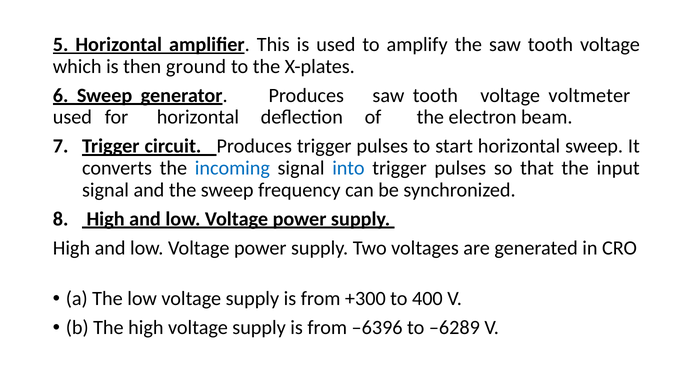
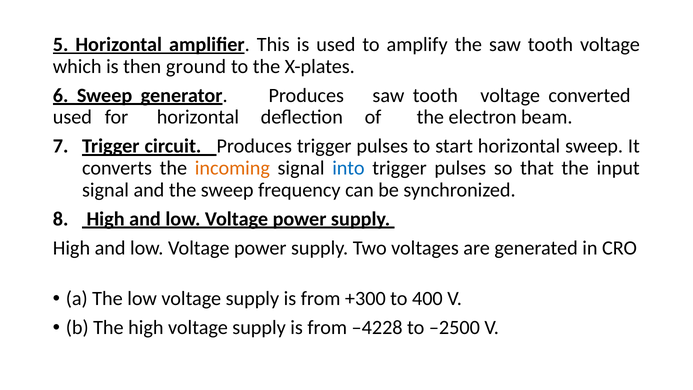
voltmeter: voltmeter -> converted (589, 95)
incoming colour: blue -> orange (232, 168)
–6396: –6396 -> –4228 (377, 328)
–6289: –6289 -> –2500 (454, 328)
